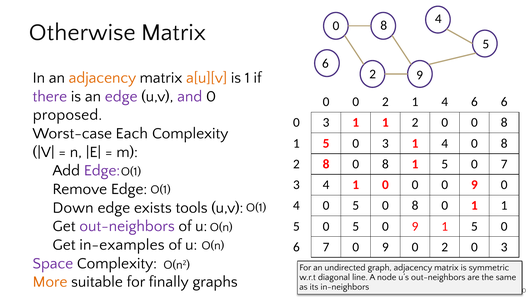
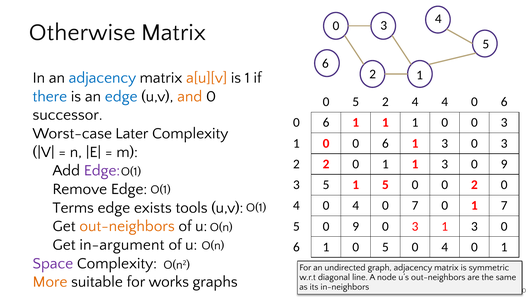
8: 8 -> 3 (384, 26)
2 9: 9 -> 1 (420, 75)
adjacency colour: orange -> blue (102, 78)
there colour: purple -> blue (50, 96)
edge colour: purple -> blue (121, 96)
and colour: purple -> orange (190, 96)
0: 0 -> 5 (356, 102)
2 1: 1 -> 4 (415, 102)
6: 6 -> 0 (474, 102)
proposed: proposed -> successor (68, 115)
3: 3 -> 6 (326, 123)
1 1 2: 2 -> 1 (415, 123)
0 0 8: 8 -> 3 (504, 123)
Each: Each -> Later (132, 133)
5: 5 -> 0 (326, 143)
3: 3 -> 6 (385, 143)
4: 4 -> 3 (445, 143)
8: 8 -> 3 (504, 143)
2 8: 8 -> 2 (326, 164)
8: 8 -> 1 (385, 164)
5: 5 -> 3 (445, 164)
7: 7 -> 9 (504, 164)
3 4: 4 -> 5 (326, 185)
1 0: 0 -> 5 (385, 185)
0 0 9: 9 -> 2 (474, 185)
4 0 5: 5 -> 4 (356, 206)
8: 8 -> 7 (415, 206)
0 1 1: 1 -> 7 (504, 206)
Down: Down -> Terms (73, 208)
out-neighbors colour: purple -> orange (127, 226)
5 0 5: 5 -> 9 (356, 226)
9: 9 -> 3 (415, 226)
5: 5 -> 3 (474, 226)
in-examples: in-examples -> in-argument (122, 245)
7: 7 -> 1 (326, 247)
9: 9 -> 5 (385, 247)
2: 2 -> 4 (445, 247)
3: 3 -> 1 (504, 247)
finally: finally -> works (169, 282)
